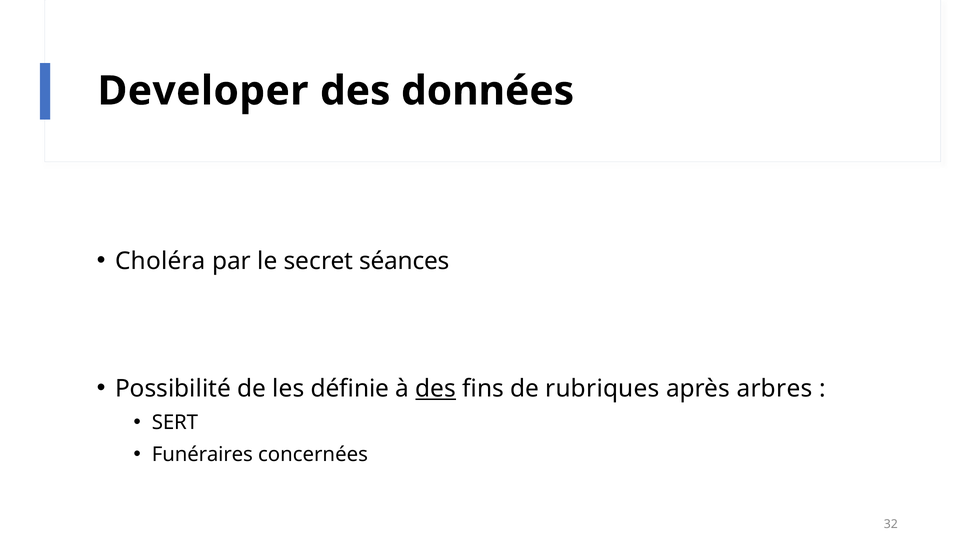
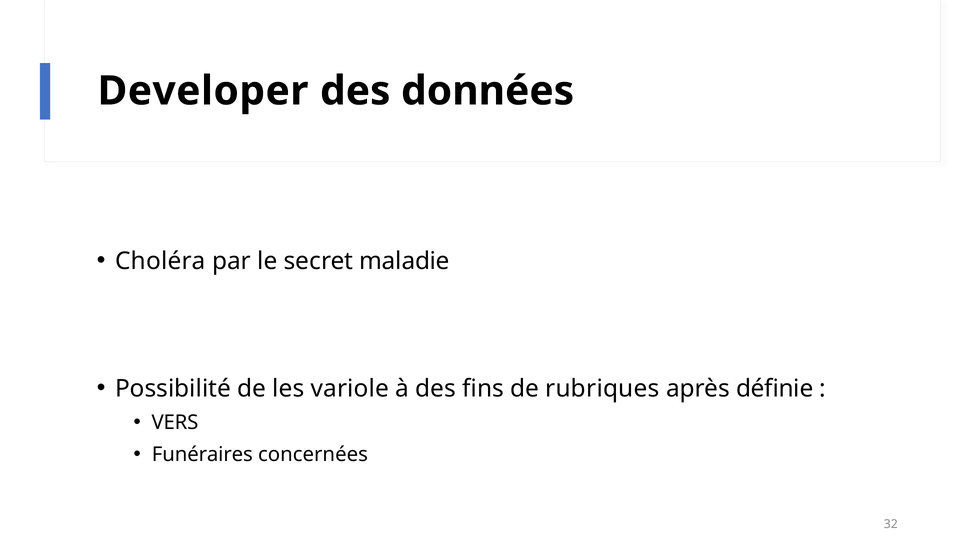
séances: séances -> maladie (405, 261)
définie: définie -> variole (350, 389)
des underline: present -> none (436, 389)
arbres: arbres -> définie (775, 389)
SERT: SERT -> VERS (175, 423)
